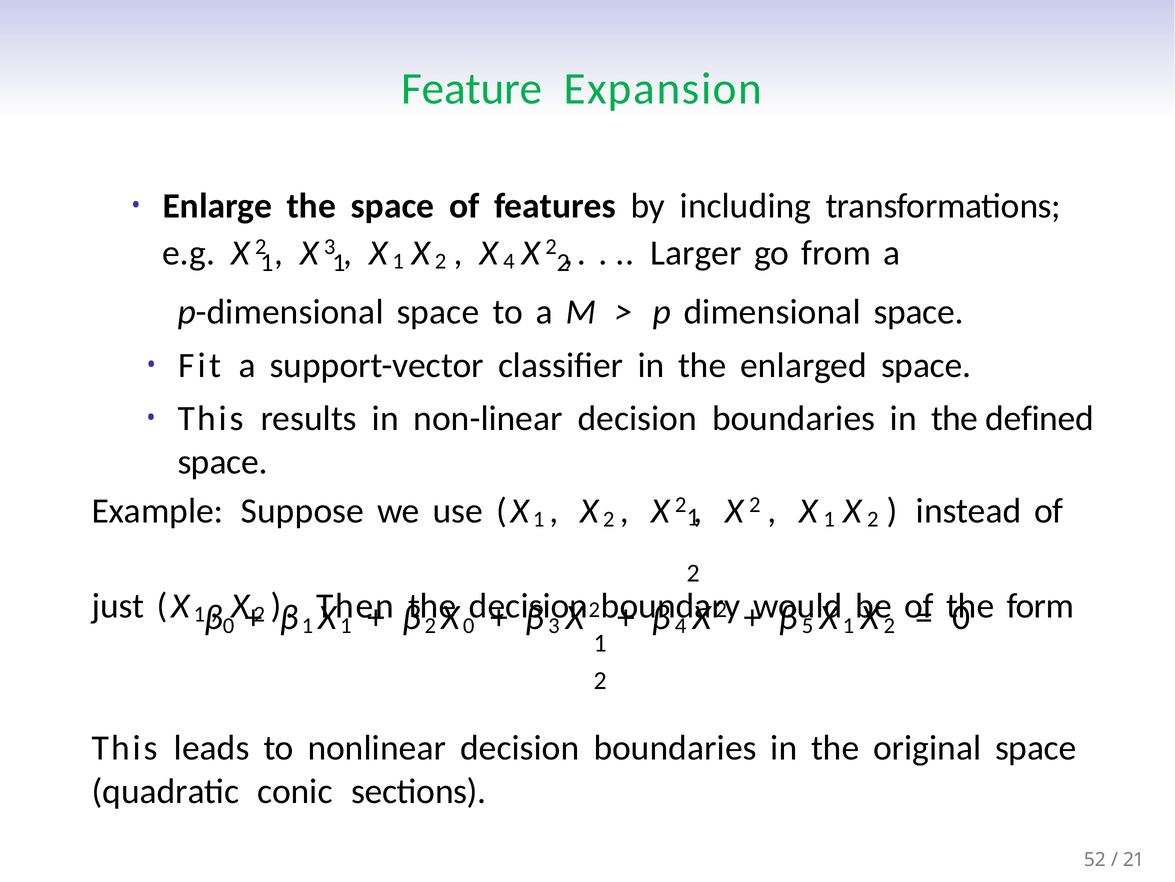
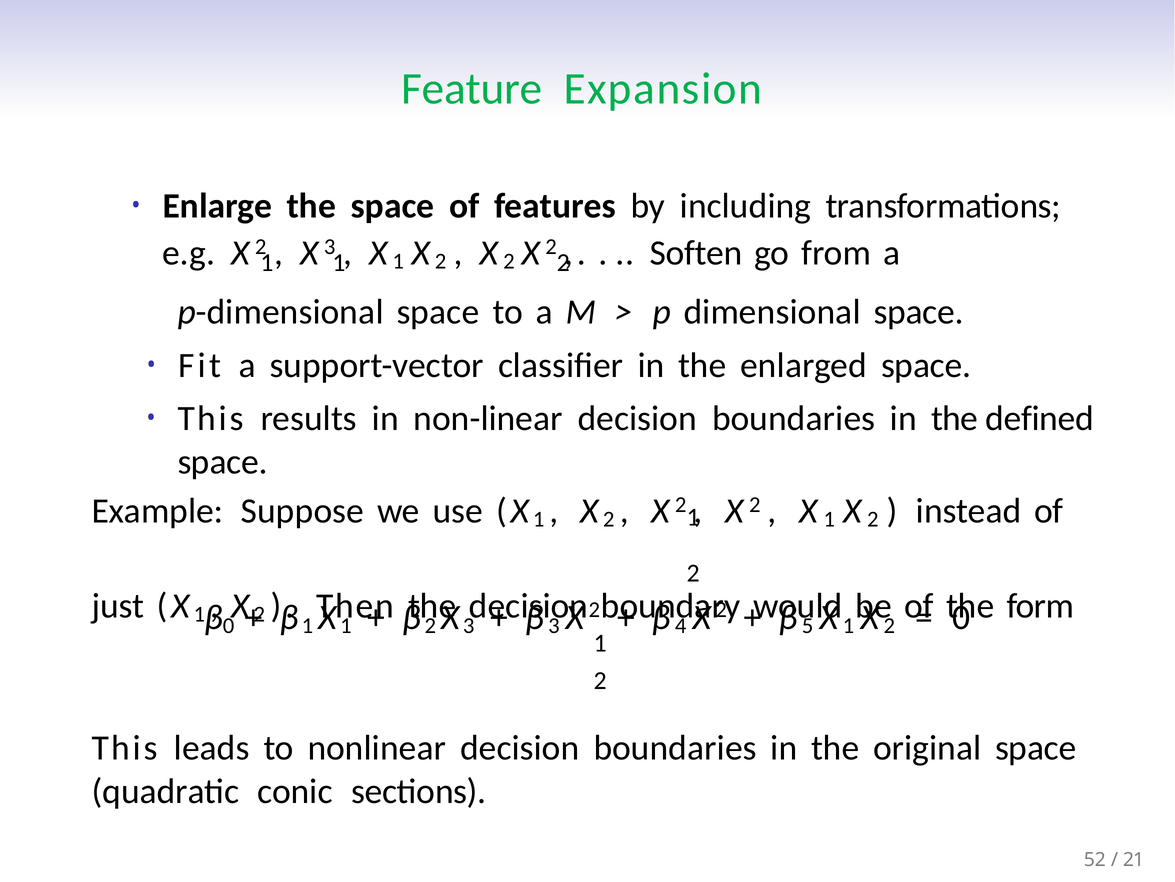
4: 4 -> 2 (509, 261)
Larger: Larger -> Soften (696, 253)
0: 0 -> 3 (469, 626)
